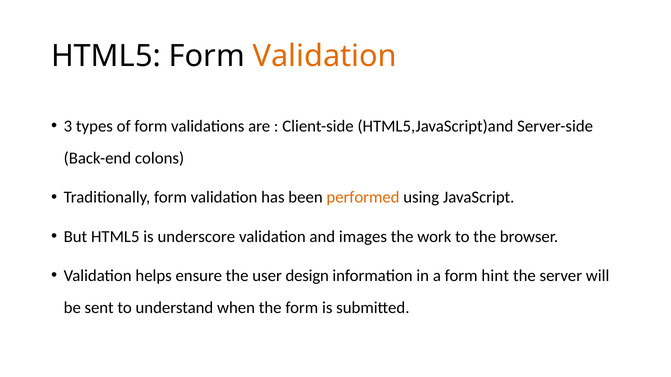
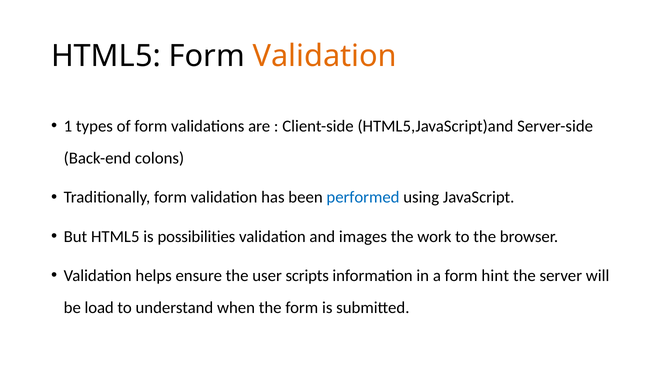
3: 3 -> 1 (68, 126)
performed colour: orange -> blue (363, 198)
underscore: underscore -> possibilities (196, 237)
design: design -> scripts (307, 276)
sent: sent -> load (99, 308)
